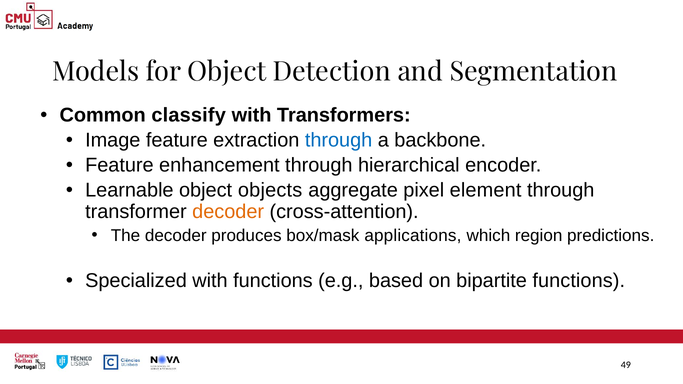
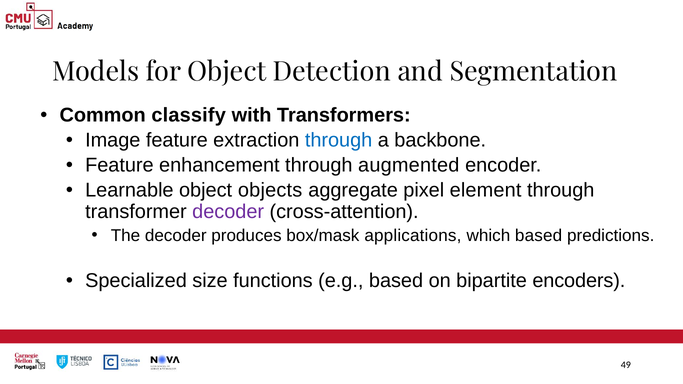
hierarchical: hierarchical -> augmented (409, 165)
decoder colour: orange -> purple (228, 212)
which region: region -> based (539, 236)
Specialized with: with -> size (210, 281)
bipartite functions: functions -> encoders (579, 281)
